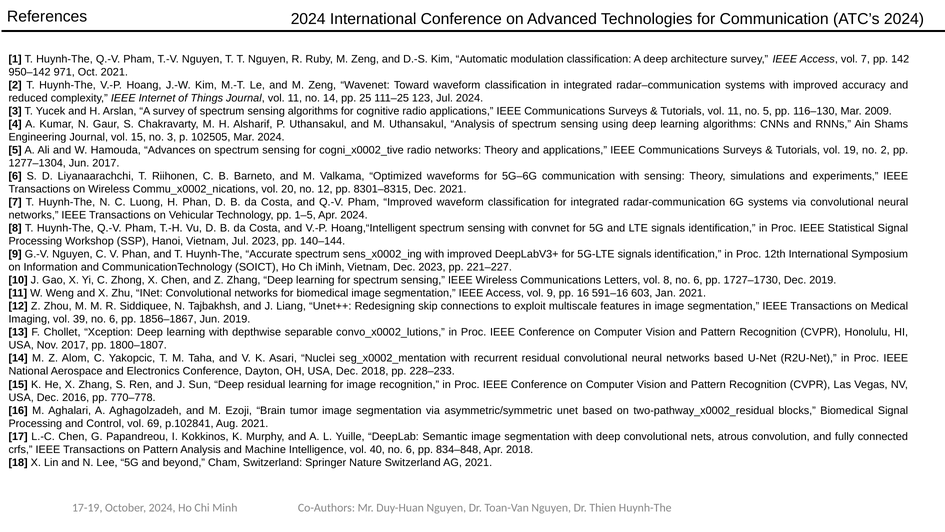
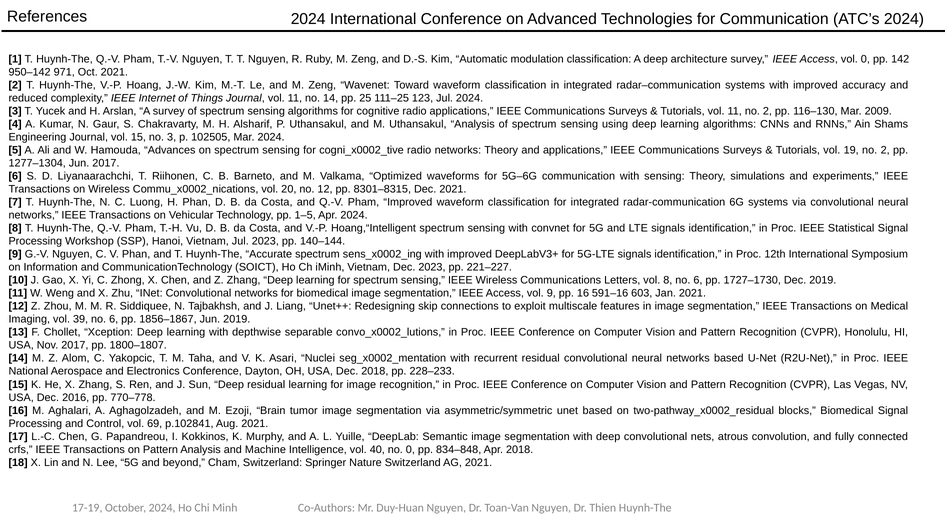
vol 7: 7 -> 0 (865, 59)
11 no 5: 5 -> 2 (767, 111)
40 no 6: 6 -> 0 (410, 449)
